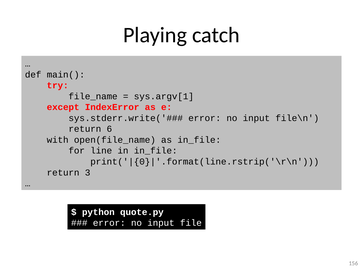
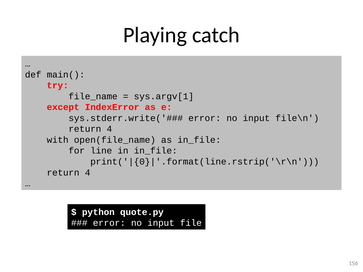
6: 6 -> 4 (109, 129)
3: 3 -> 4 (88, 173)
